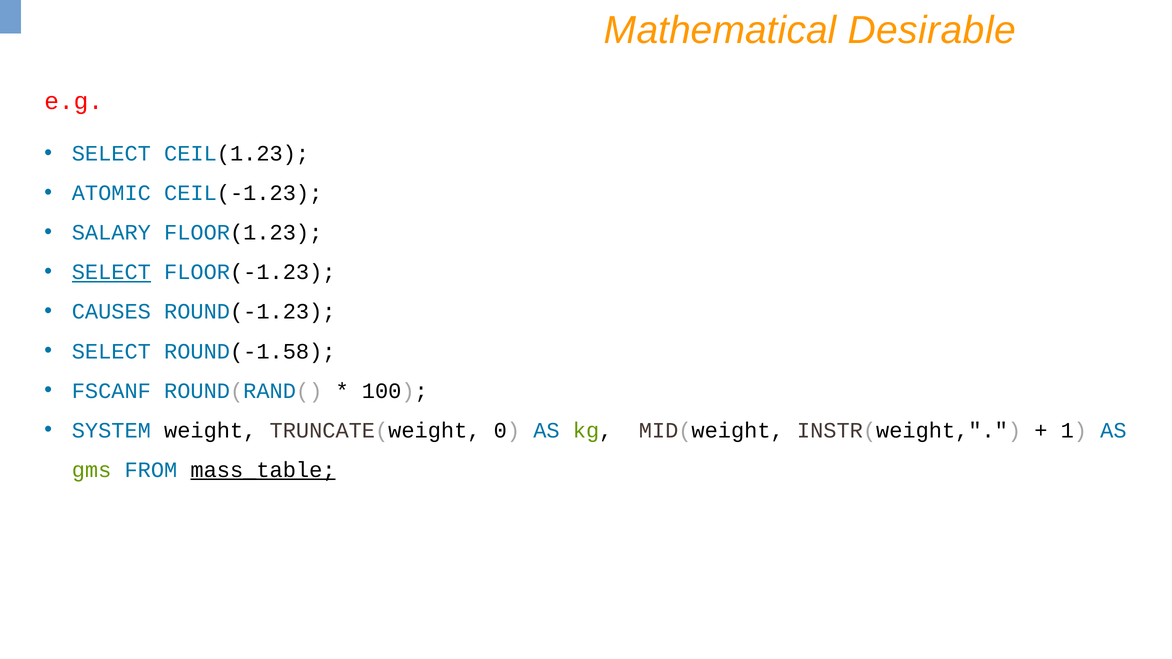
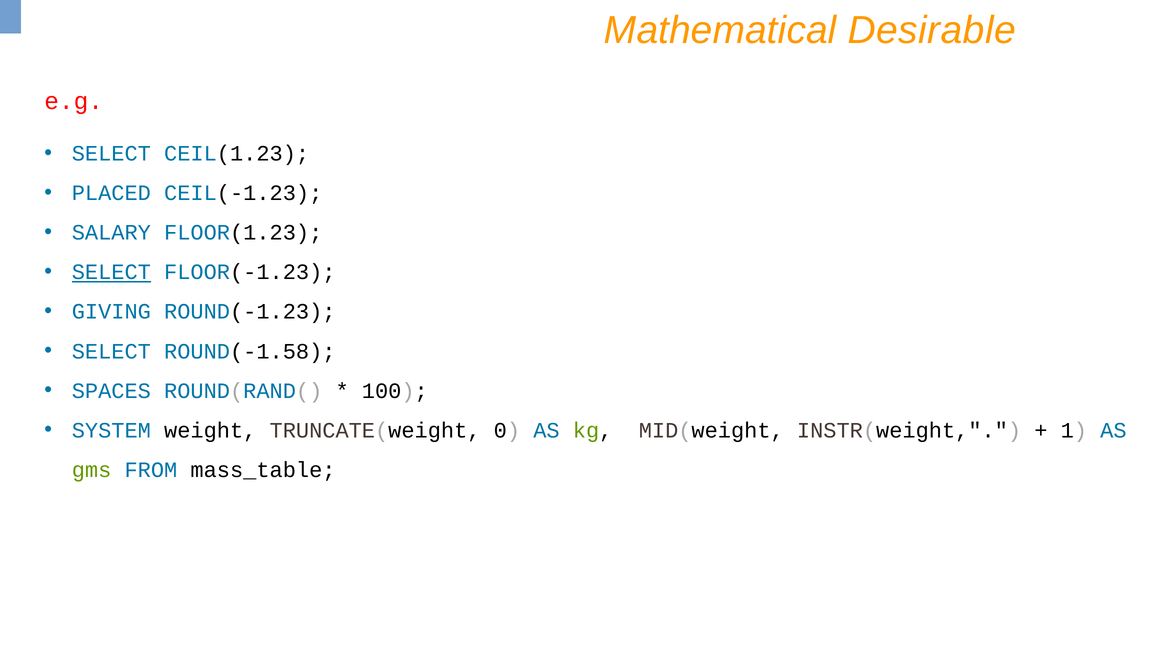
ATOMIC: ATOMIC -> PLACED (111, 193)
CAUSES: CAUSES -> GIVING (111, 312)
FSCANF: FSCANF -> SPACES (111, 391)
mass_table underline: present -> none (263, 470)
